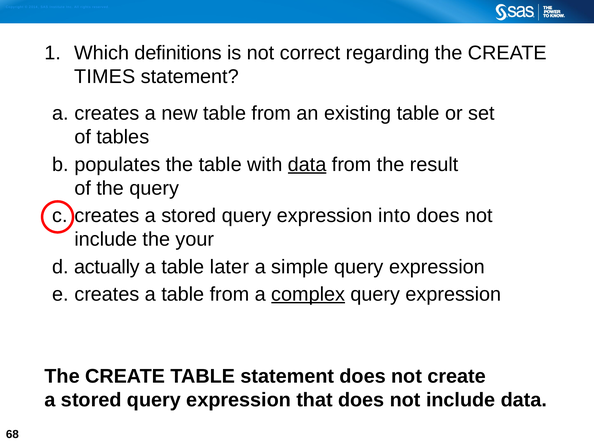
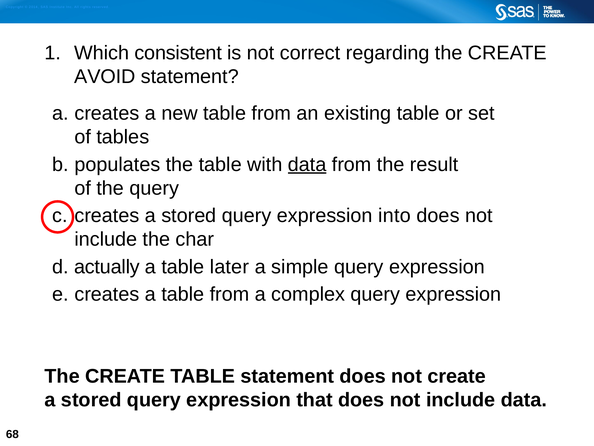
definitions: definitions -> consistent (178, 53)
TIMES: TIMES -> AVOID (105, 77)
your: your -> char (195, 239)
complex underline: present -> none (308, 294)
